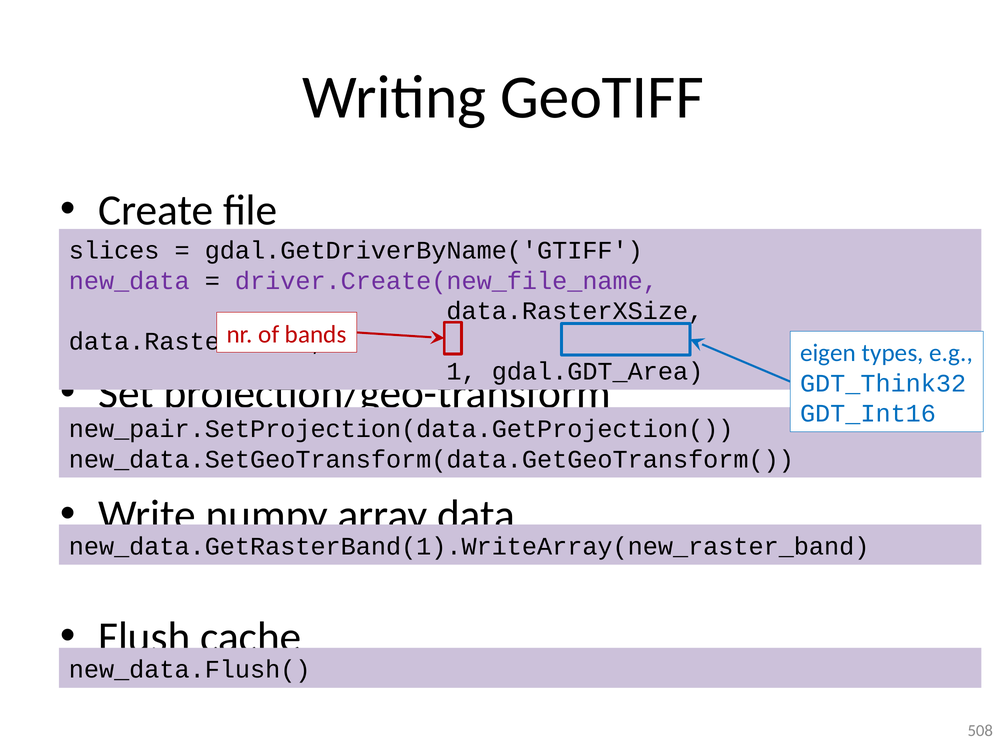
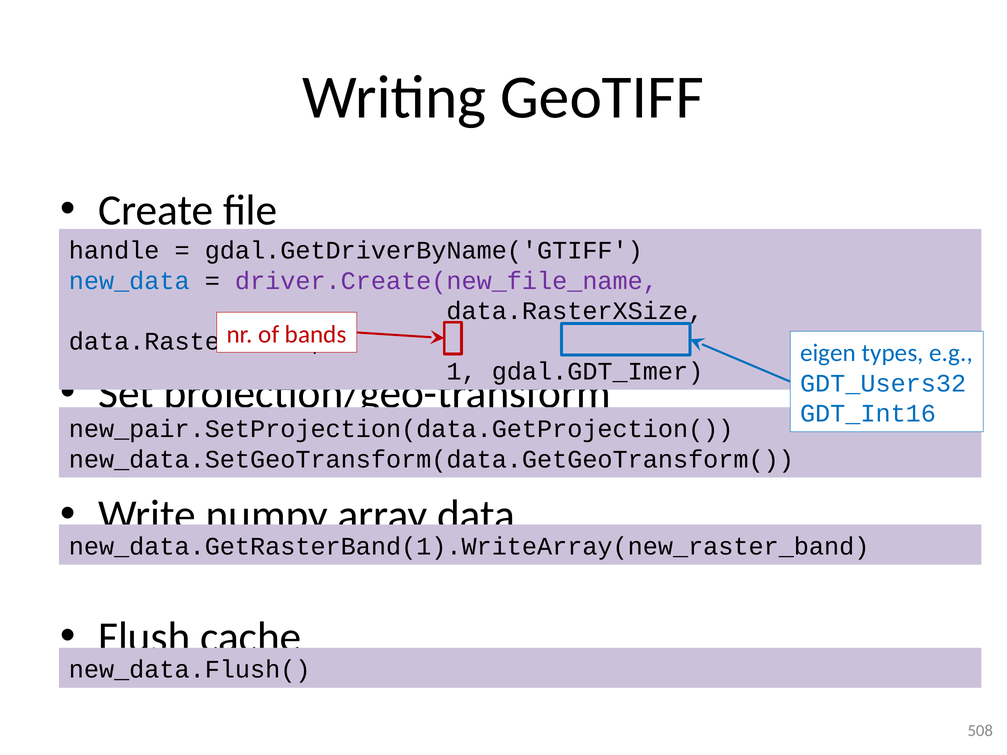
slices: slices -> handle (114, 251)
new_data colour: purple -> blue (129, 281)
gdal.GDT_Area: gdal.GDT_Area -> gdal.GDT_Imer (597, 372)
GDT_Think32: GDT_Think32 -> GDT_Users32 (883, 383)
